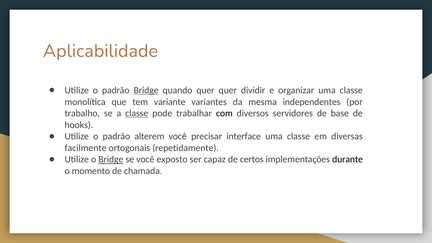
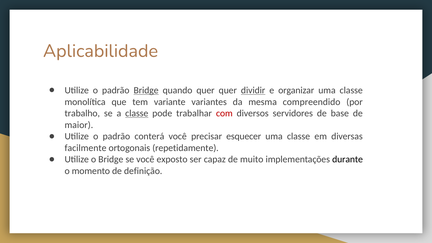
dividir underline: none -> present (253, 90)
independentes: independentes -> compreendido (312, 102)
com colour: black -> red (224, 113)
hooks: hooks -> maior (79, 125)
alterem: alterem -> conterá (149, 136)
interface: interface -> esquecer (244, 136)
Bridge underline: present -> none (111, 159)
certos: certos -> muito (252, 159)
chamada: chamada -> definição (143, 171)
